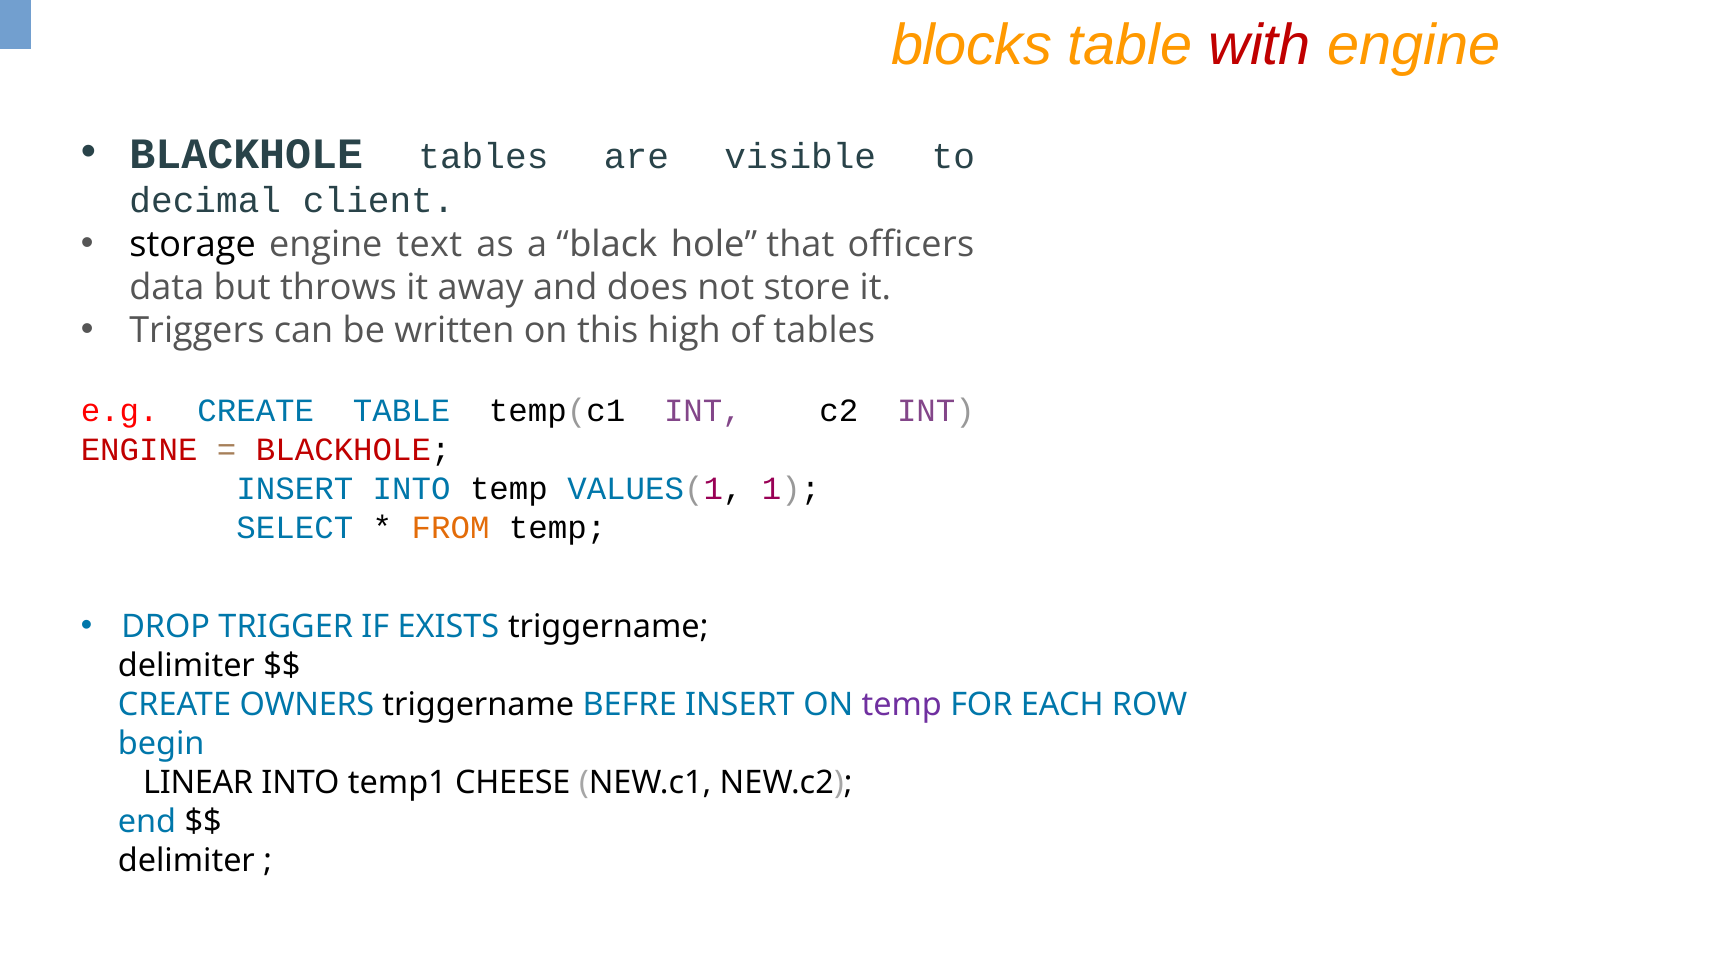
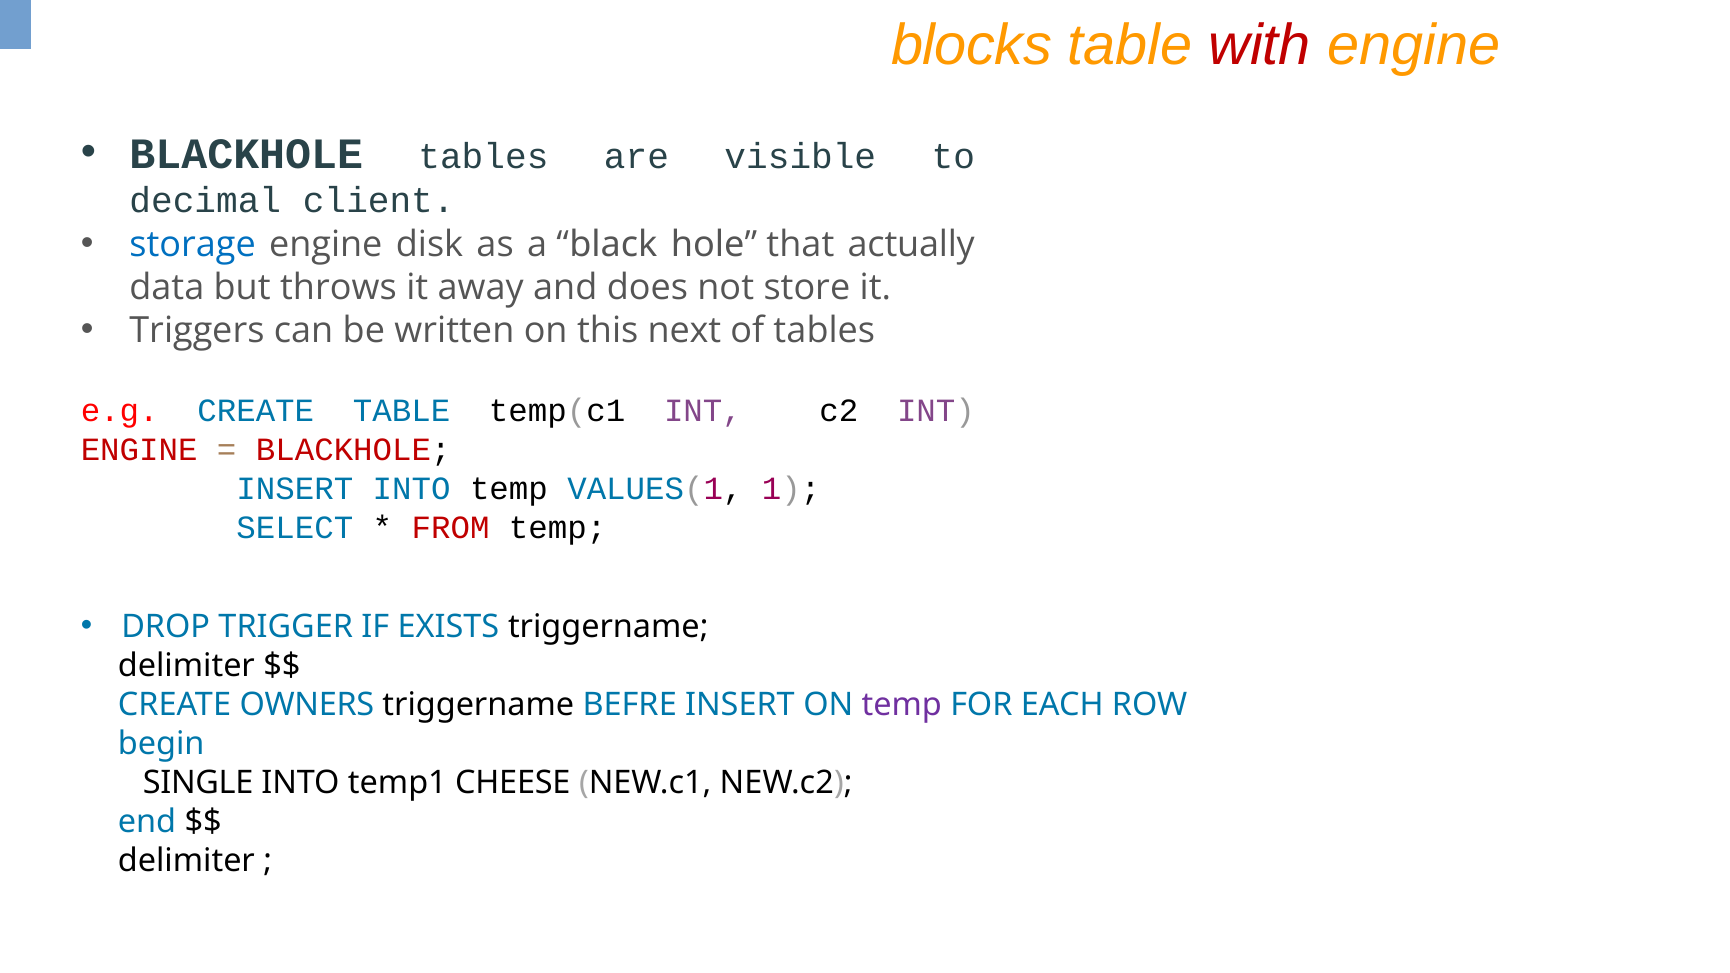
storage colour: black -> blue (193, 244)
text: text -> disk (430, 244)
officers: officers -> actually (911, 244)
high: high -> next (684, 331)
FROM colour: orange -> red (451, 527)
LINEAR: LINEAR -> SINGLE (198, 783)
